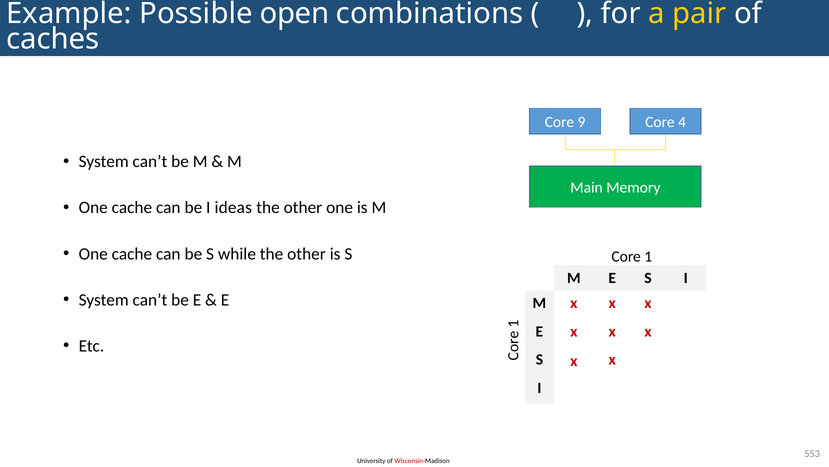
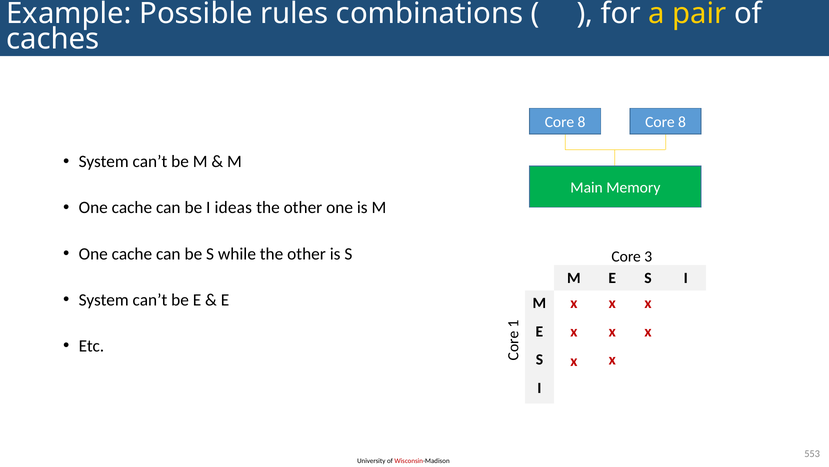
open: open -> rules (294, 14)
9: 9 -> 8 (582, 122)
4: 4 -> 8 (682, 122)
Core 1: 1 -> 3 (648, 256)
